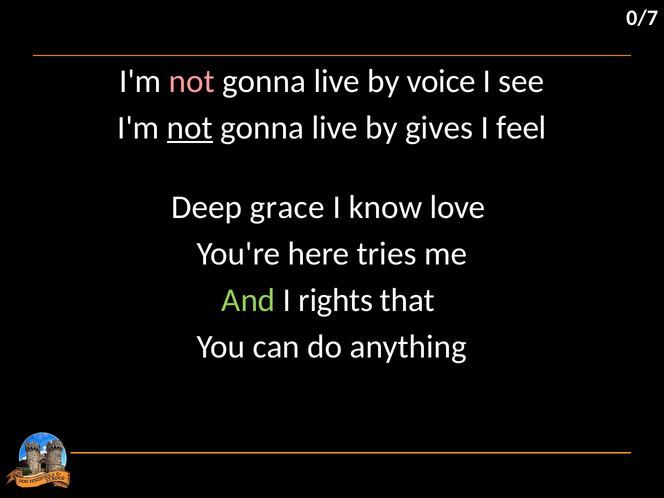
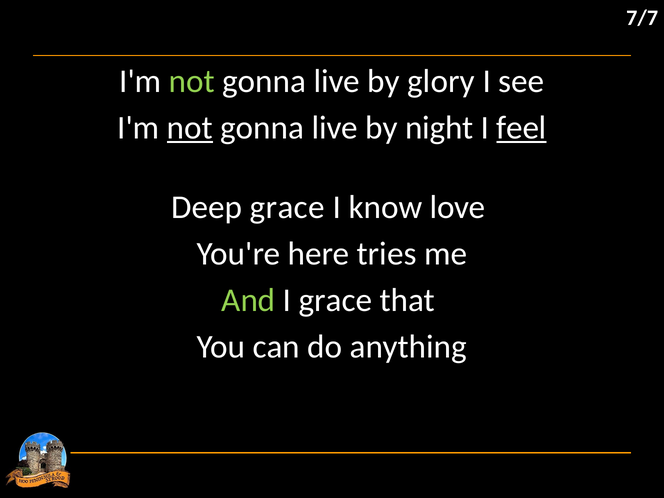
0/7: 0/7 -> 7/7 (642, 18)
not colour: pink -> light green (192, 81)
voice: voice -> glory (441, 81)
gives: gives -> night (439, 128)
feel underline: none -> present (521, 128)
I rights: rights -> grace (336, 300)
